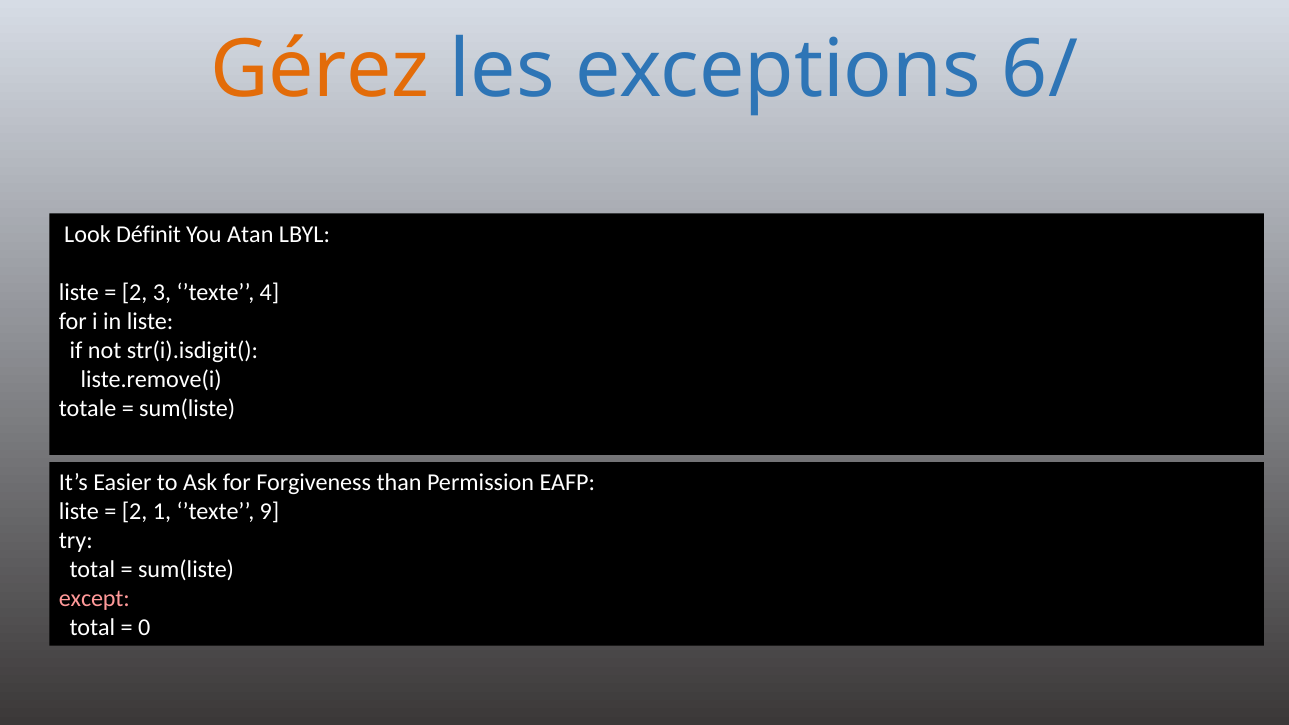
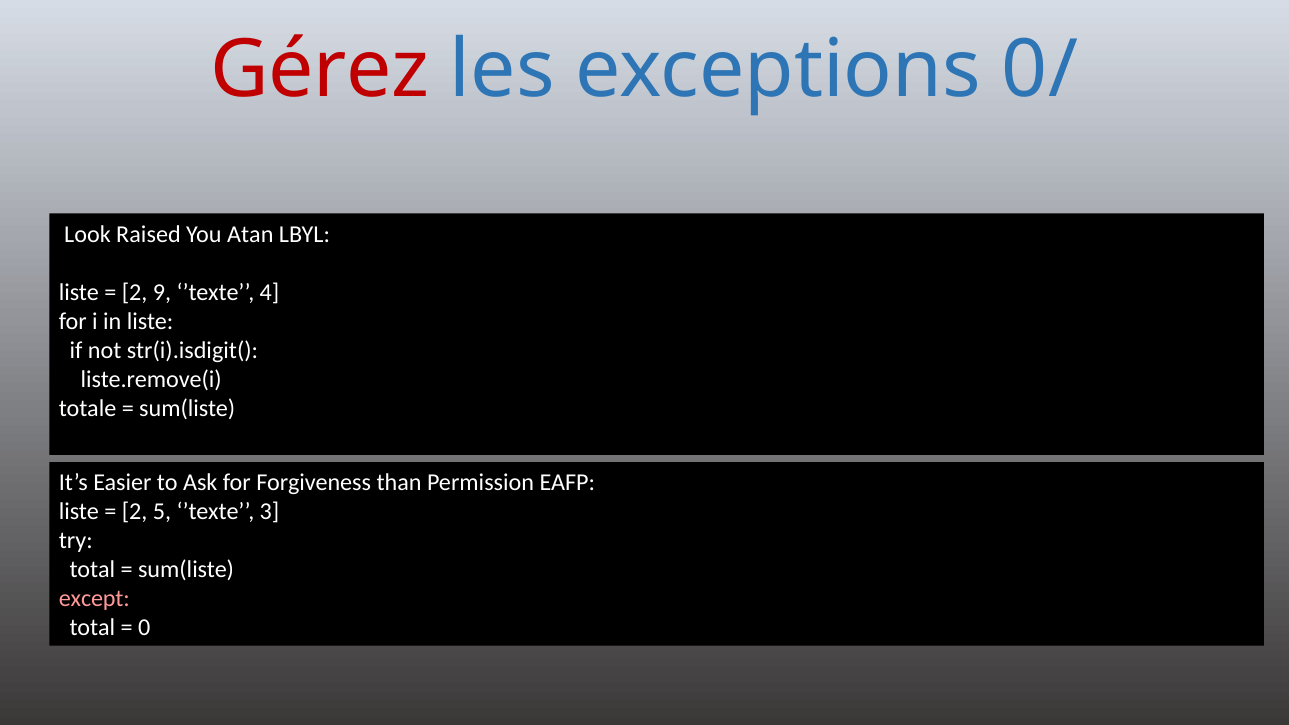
Gérez colour: orange -> red (320, 70)
6/: 6/ -> 0/ (1040, 70)
Définit: Définit -> Raised (148, 234)
3: 3 -> 9 (162, 292)
1: 1 -> 5 (162, 512)
9: 9 -> 3 (270, 512)
